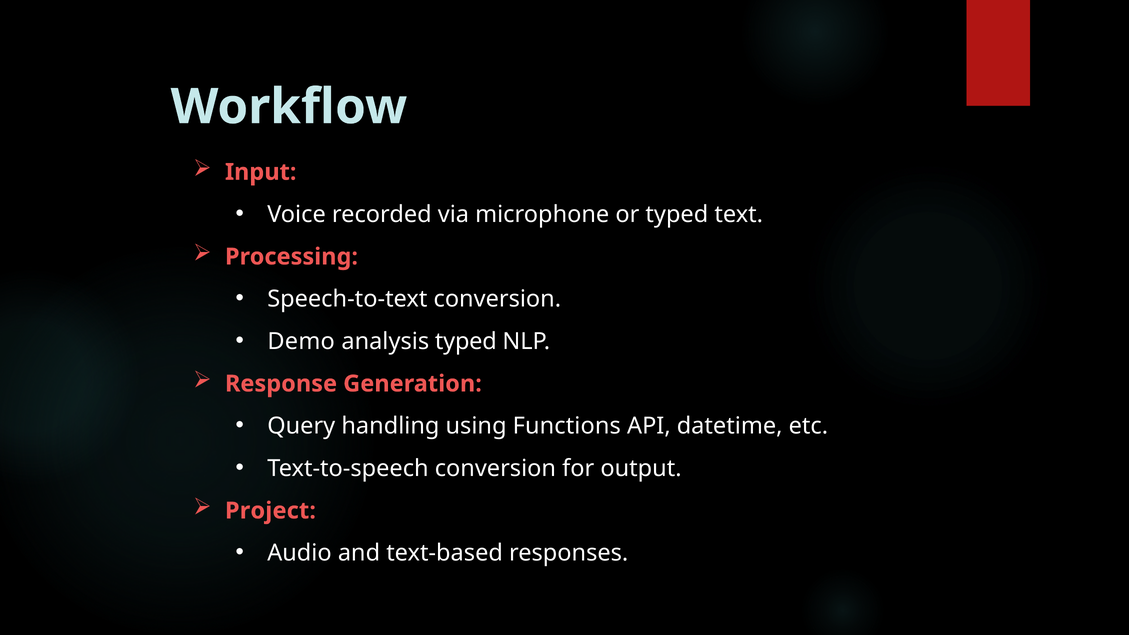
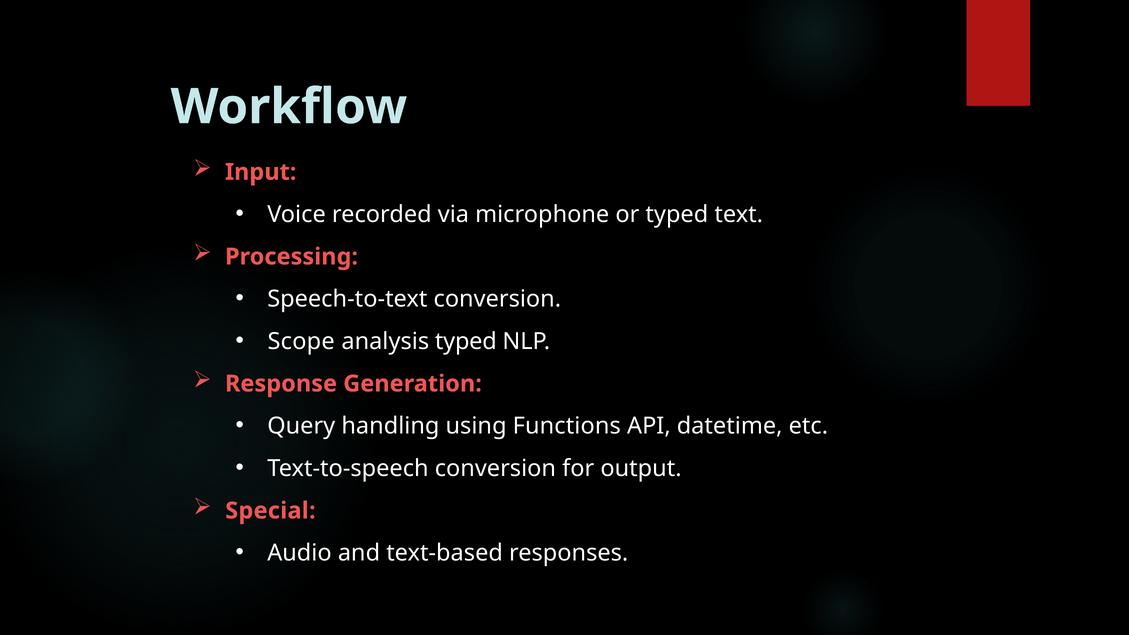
Demo: Demo -> Scope (301, 341)
Project: Project -> Special (270, 511)
